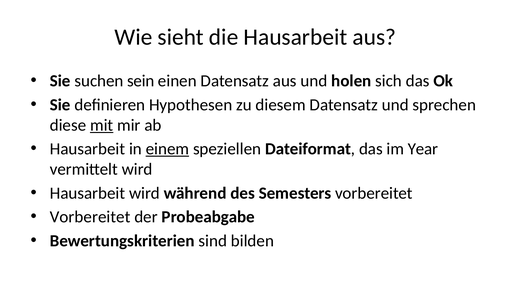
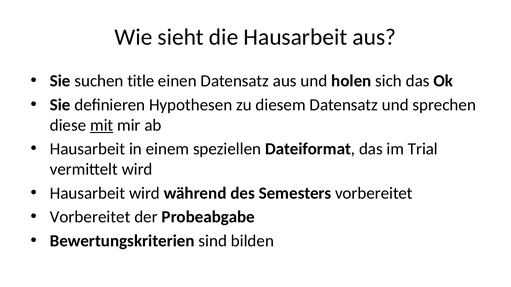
sein: sein -> title (141, 81)
einem underline: present -> none (167, 149)
Year: Year -> Trial (423, 149)
